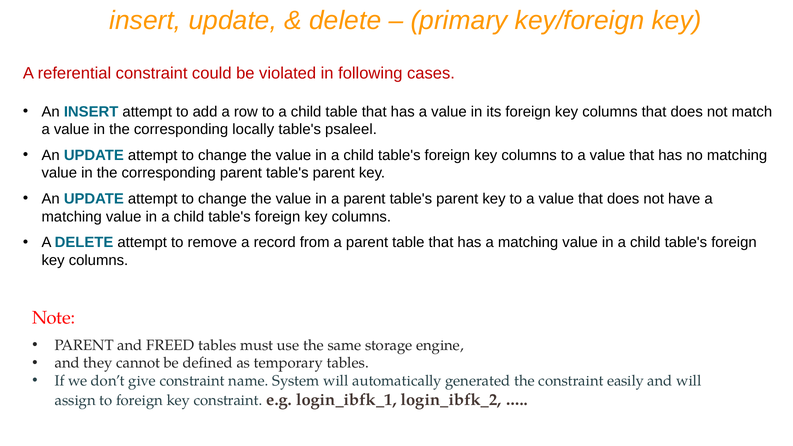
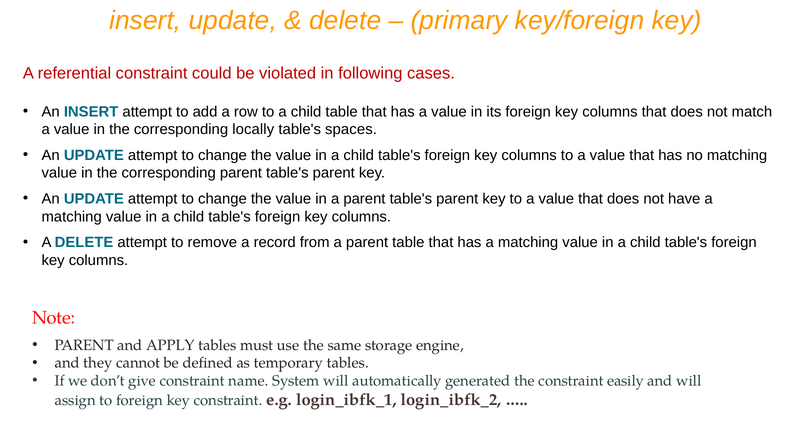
psaleel: psaleel -> spaces (351, 129)
FREED: FREED -> APPLY (170, 345)
